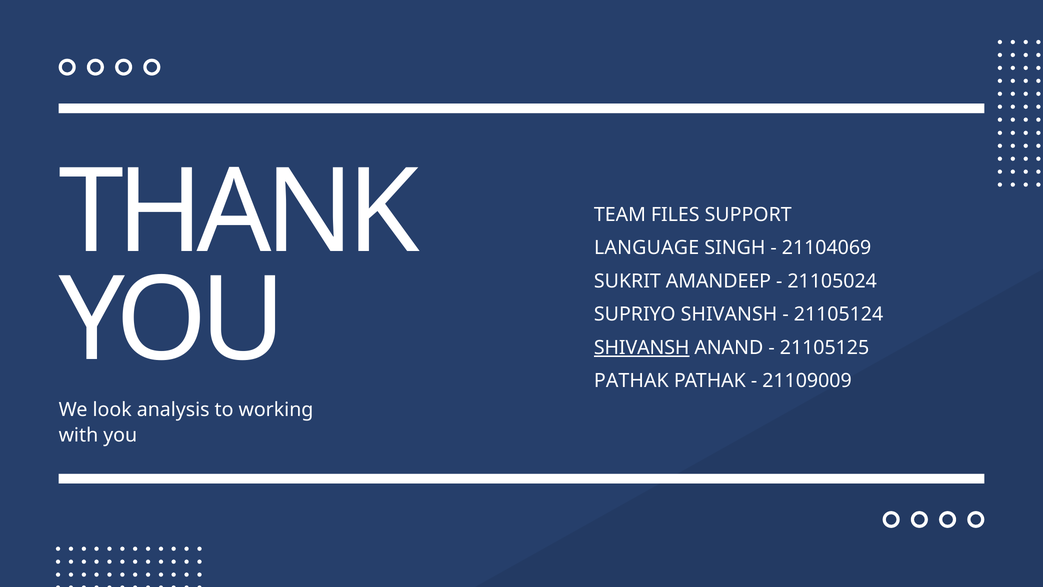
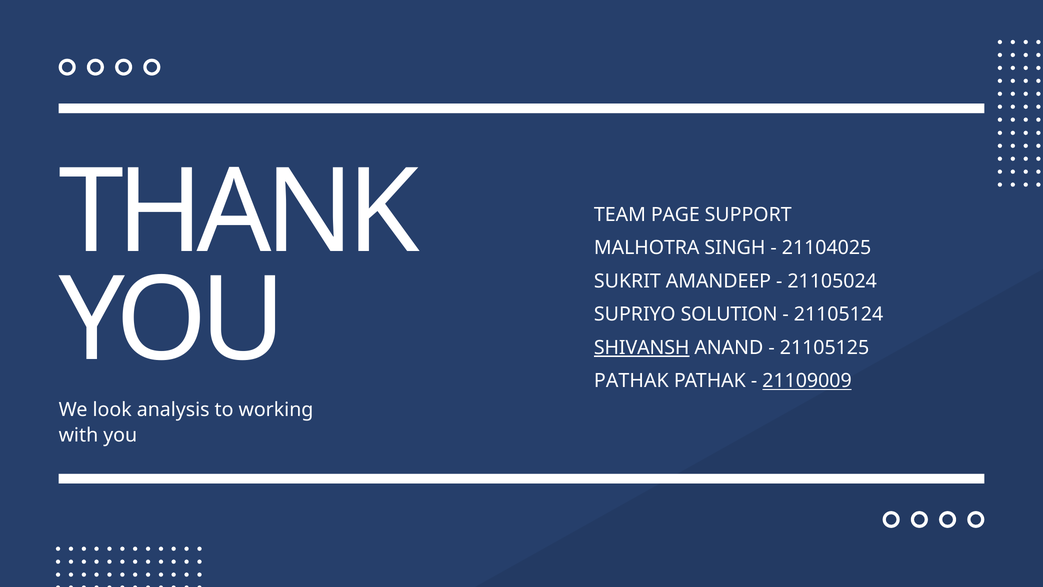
FILES: FILES -> PAGE (675, 215)
LANGUAGE: LANGUAGE -> MALHOTRA (647, 248)
21104069: 21104069 -> 21104025 (827, 248)
SUPRIYO SHIVANSH: SHIVANSH -> SOLUTION (729, 314)
21109009 underline: none -> present (807, 381)
